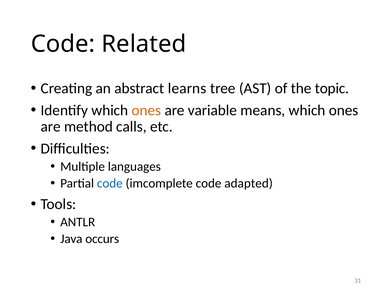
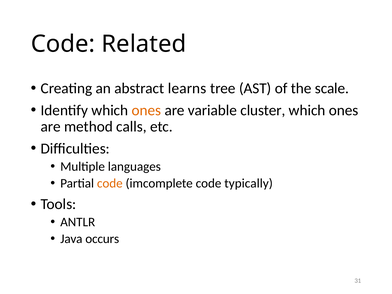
topic: topic -> scale (332, 88)
means: means -> cluster (263, 110)
code colour: blue -> orange (110, 183)
adapted: adapted -> typically (249, 183)
